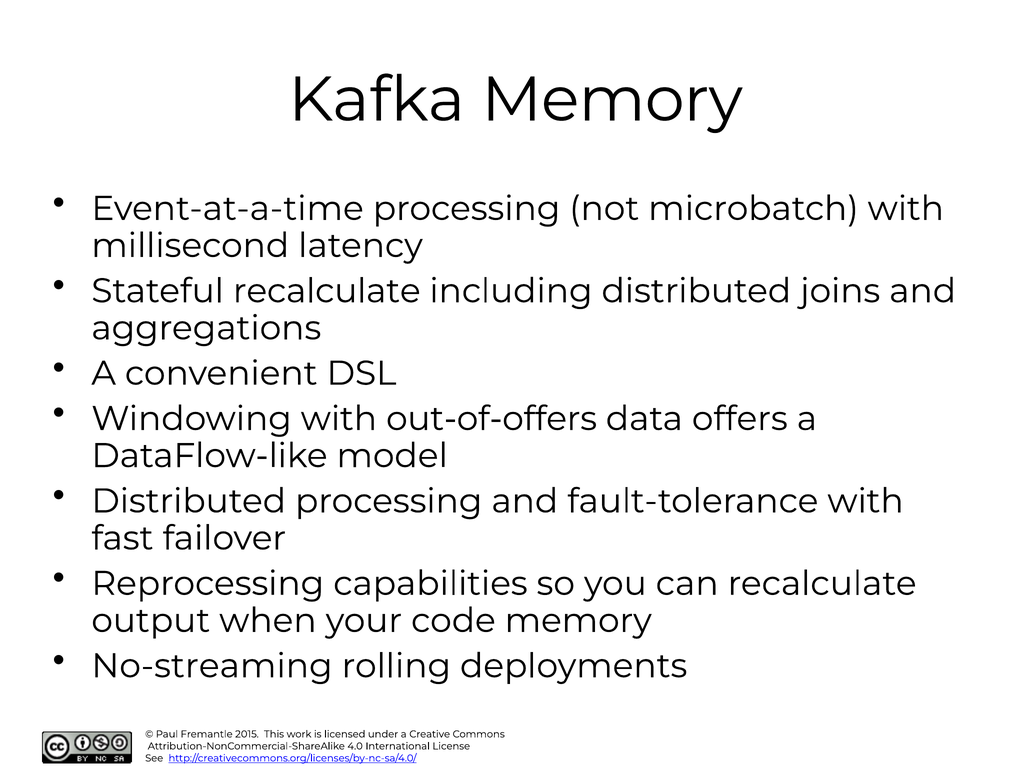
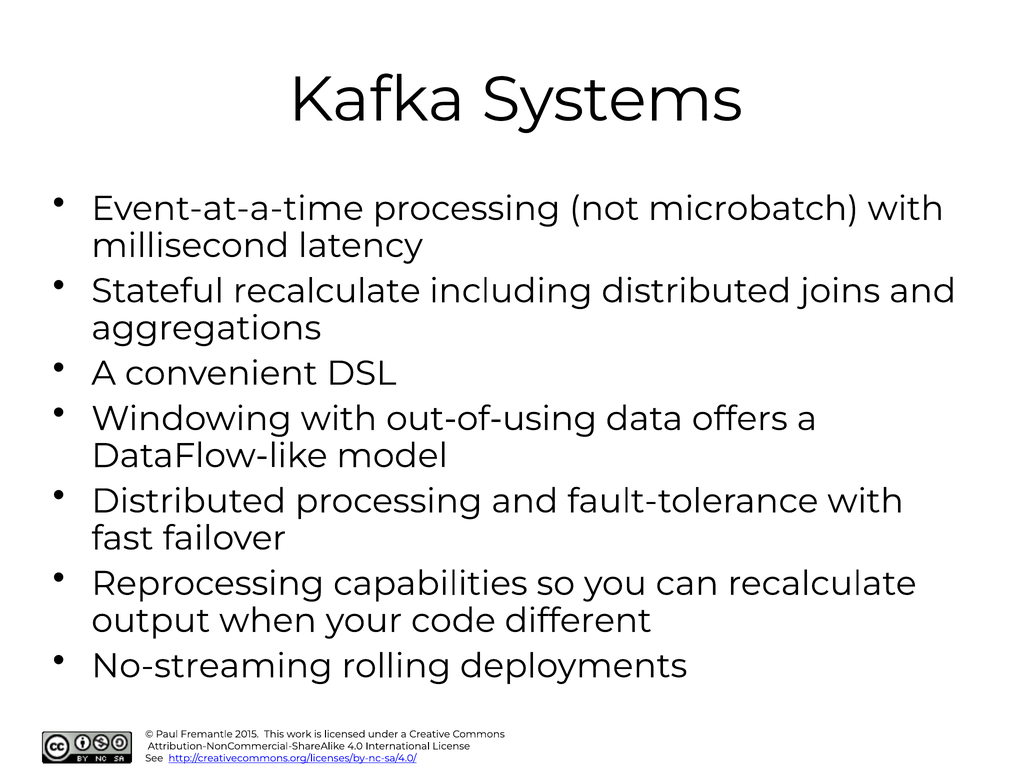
Kafka Memory: Memory -> Systems (612, 100)
out-of-offers: out-of-offers -> out-of-using (492, 419)
code memory: memory -> different (578, 621)
